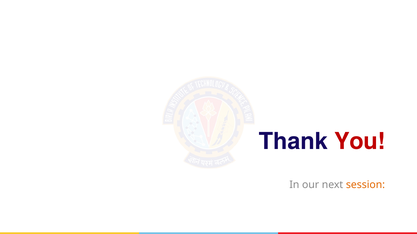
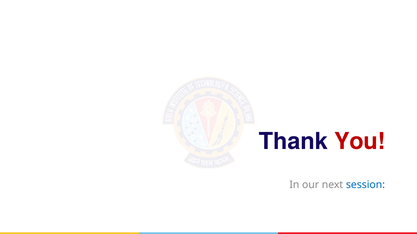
session colour: orange -> blue (365, 185)
